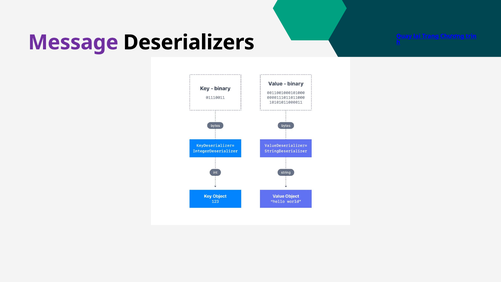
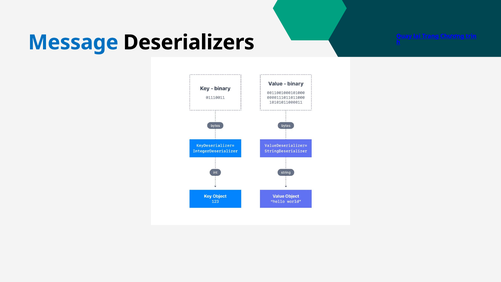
Message colour: purple -> blue (73, 42)
